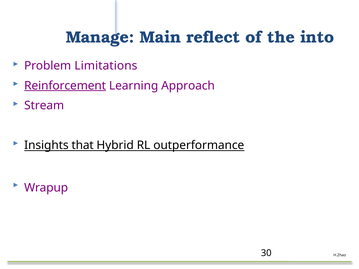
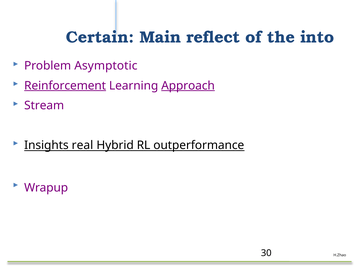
Manage: Manage -> Certain (100, 37)
Limitations: Limitations -> Asymptotic (106, 66)
Approach underline: none -> present (188, 86)
that: that -> real (82, 145)
